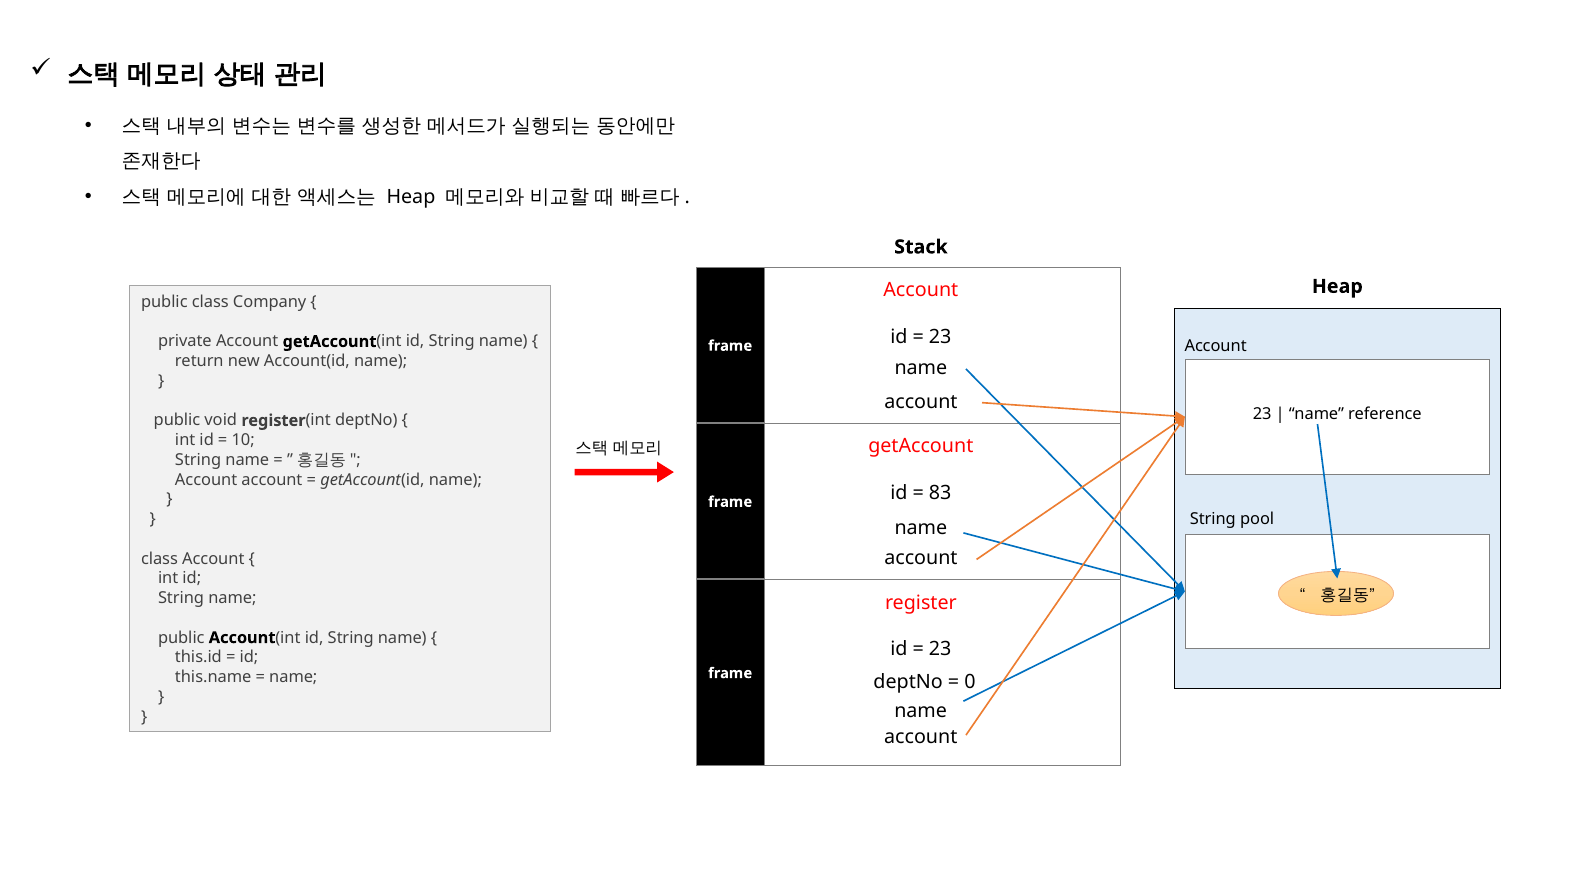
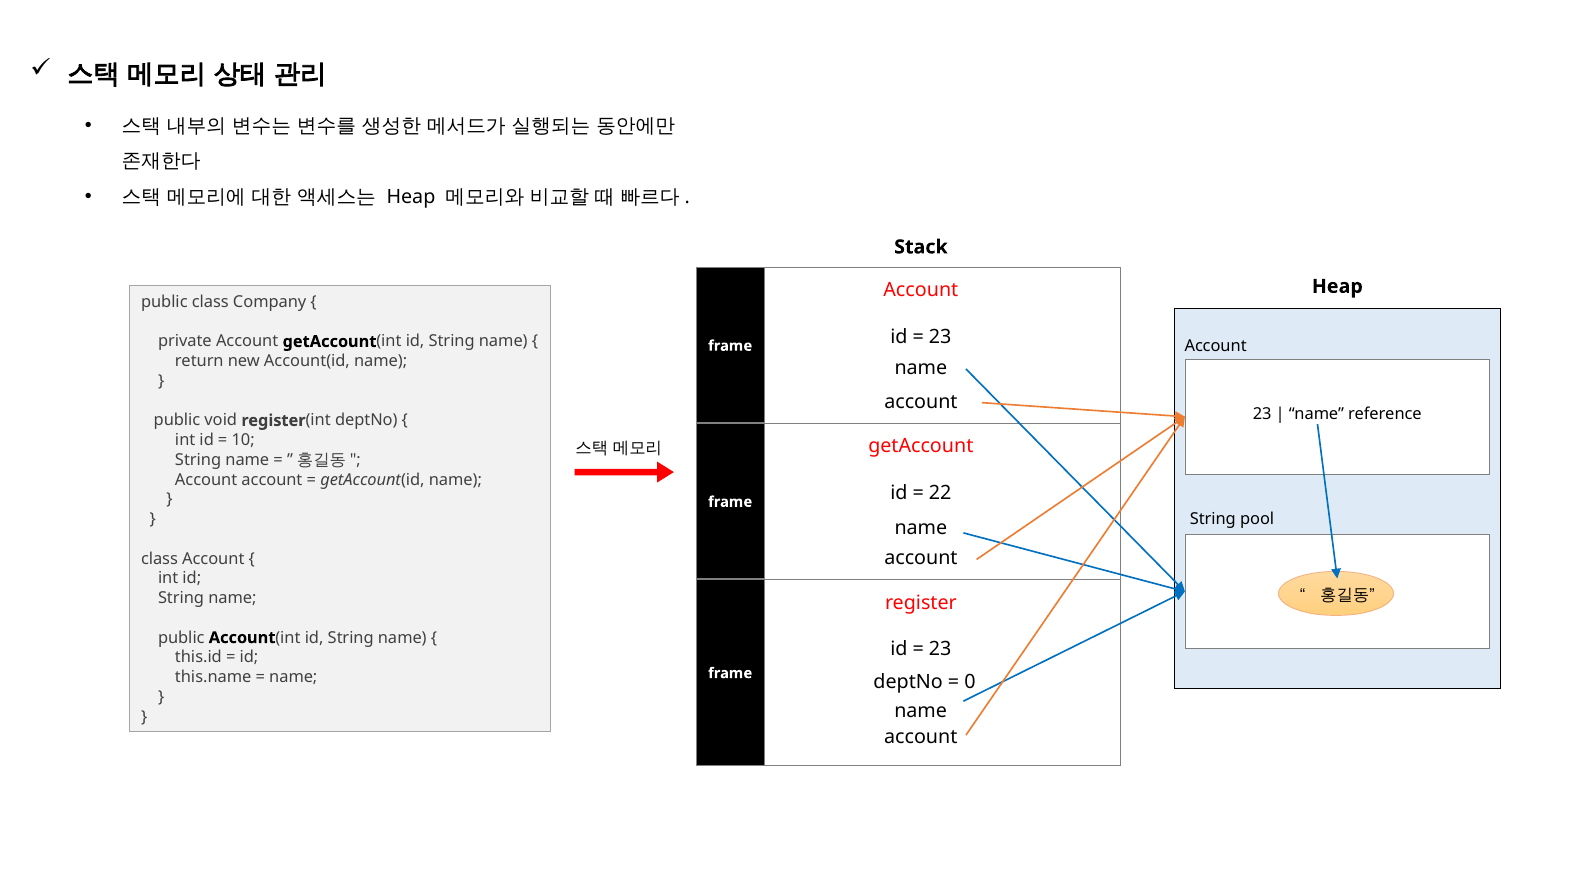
83: 83 -> 22 (940, 493)
